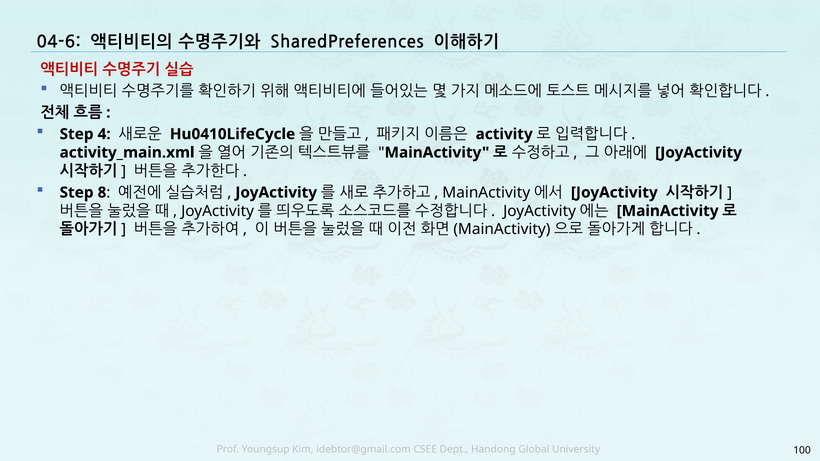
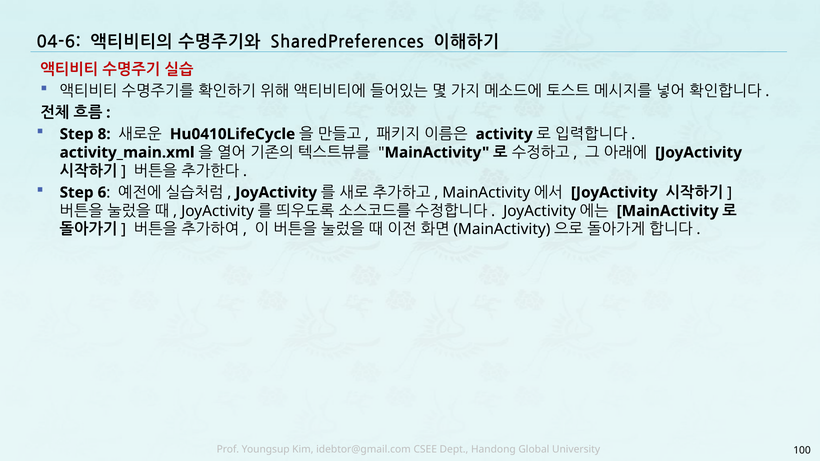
4: 4 -> 8 (104, 134)
8: 8 -> 6 (102, 193)
